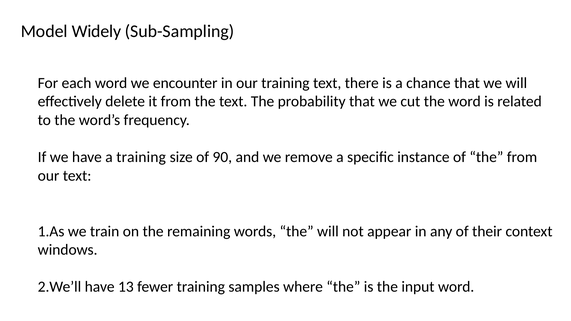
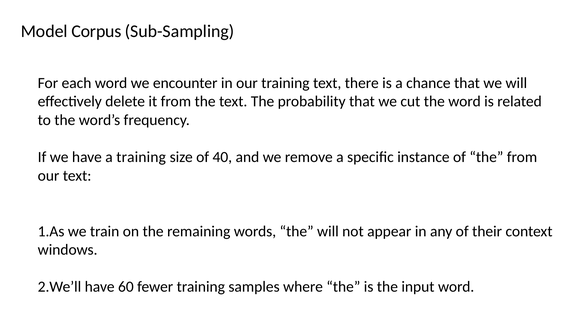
Widely: Widely -> Corpus (96, 31)
90: 90 -> 40 (222, 157)
13: 13 -> 60 (126, 287)
